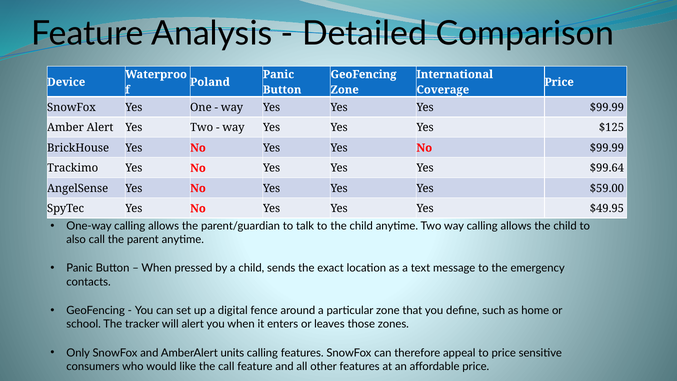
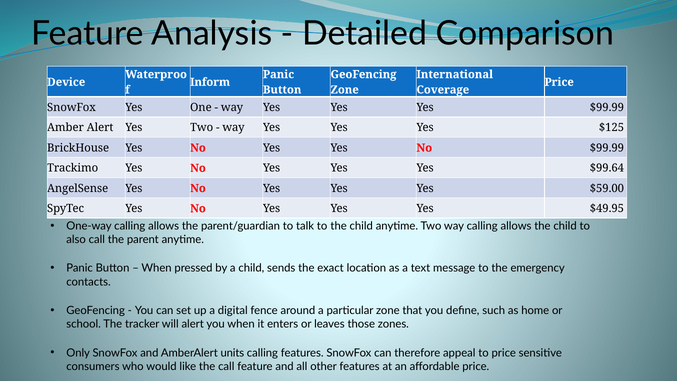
Poland: Poland -> Inform (210, 82)
